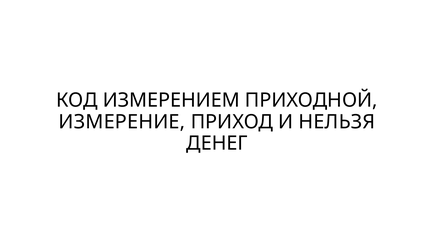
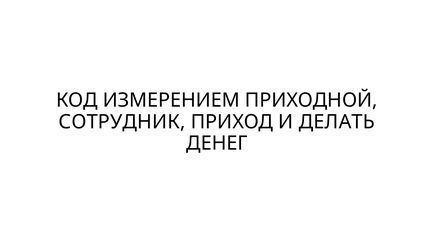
ИЗМЕРЕНИЕ: ИЗМЕРЕНИЕ -> СОТРУДНИК (122, 122)
НЕЛЬЗЯ: НЕЛЬЗЯ -> ДЕЛАТЬ (337, 122)
